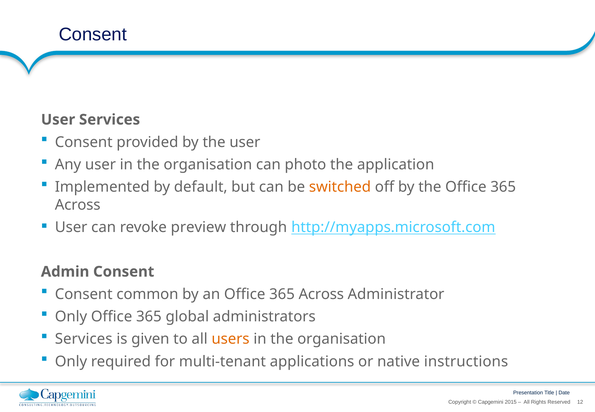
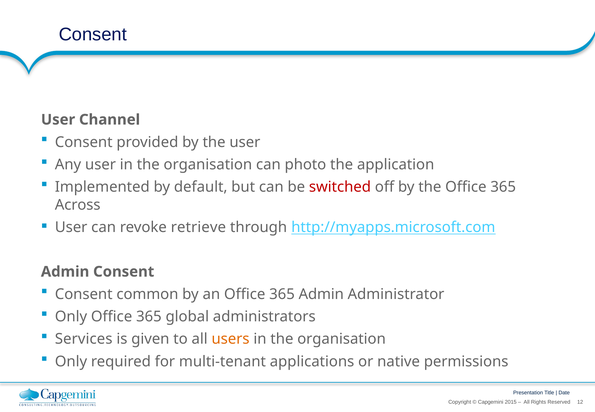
User Services: Services -> Channel (110, 120)
switched colour: orange -> red (340, 187)
preview: preview -> retrieve (198, 227)
an Office 365 Across: Across -> Admin (321, 294)
instructions: instructions -> permissions (466, 361)
